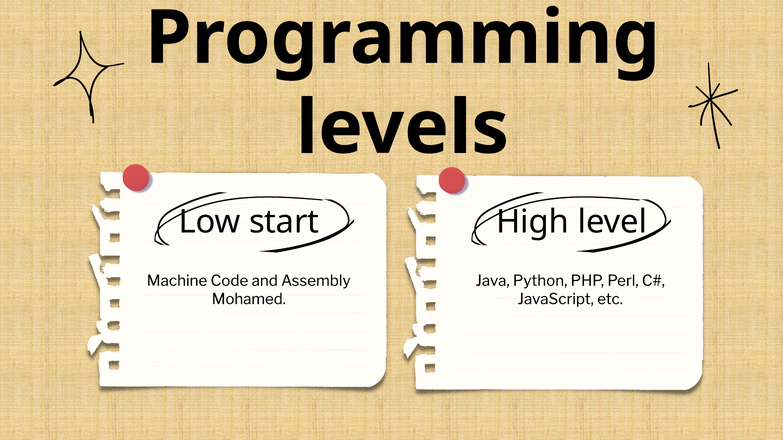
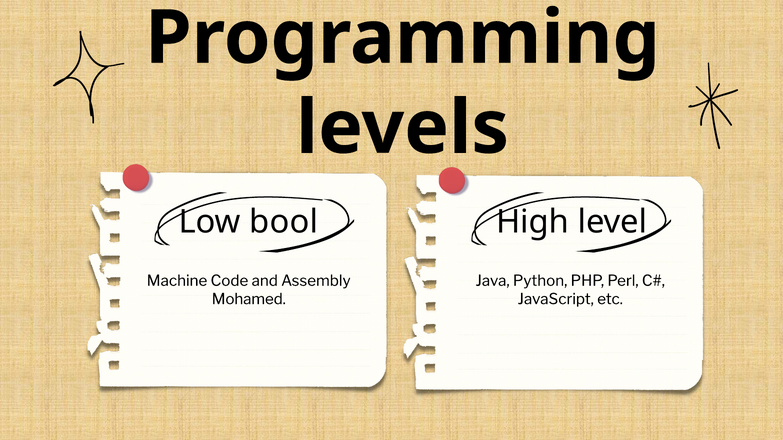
start: start -> bool (284, 222)
